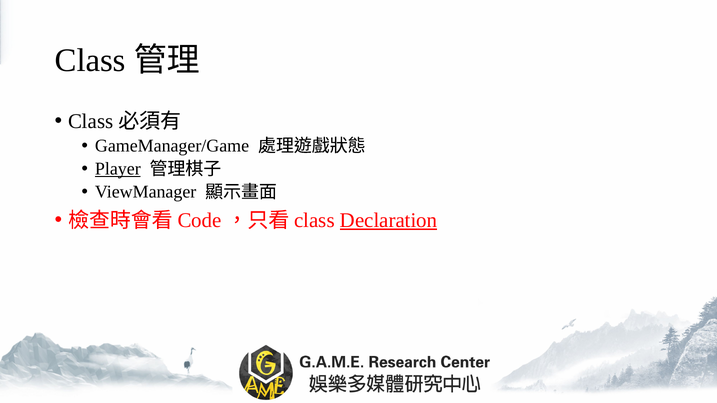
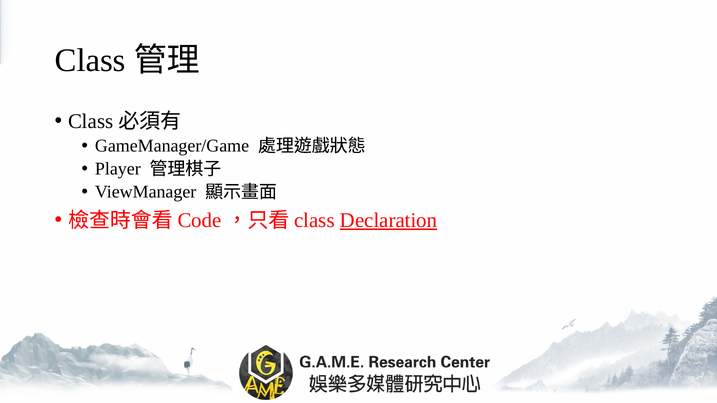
Player underline: present -> none (118, 169)
